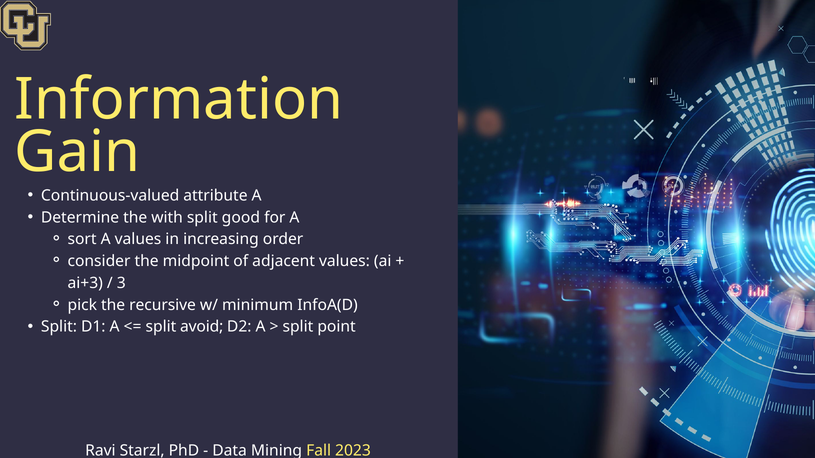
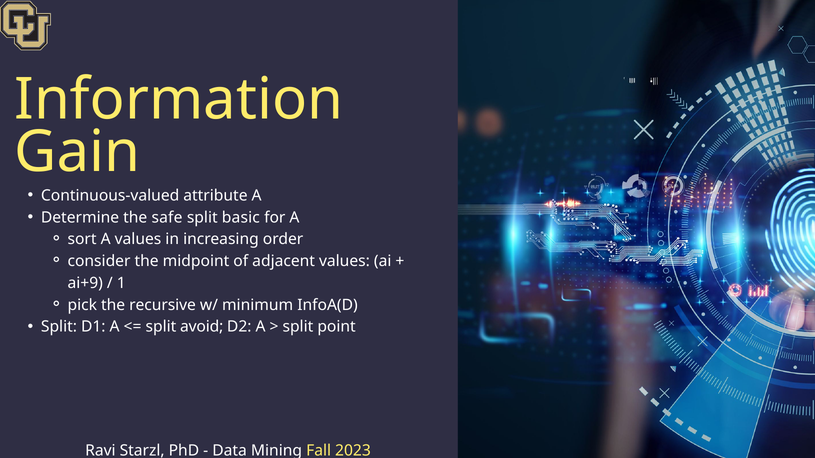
with: with -> safe (167, 218)
good: good -> basic (241, 218)
ai+3: ai+3 -> ai+9 (85, 283)
3: 3 -> 1 (121, 283)
